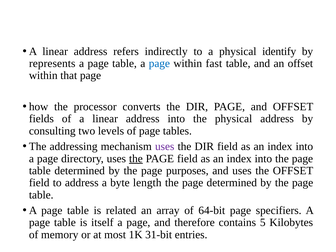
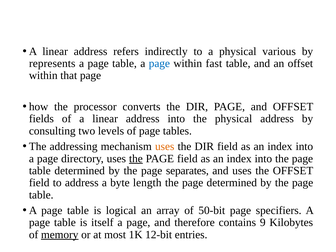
identify: identify -> various (279, 51)
uses colour: purple -> orange (165, 146)
purposes: purposes -> separates (187, 171)
related: related -> logical (121, 210)
64-bit: 64-bit -> 50-bit (212, 210)
5: 5 -> 9 (263, 223)
memory underline: none -> present (60, 235)
31-bit: 31-bit -> 12-bit (159, 235)
